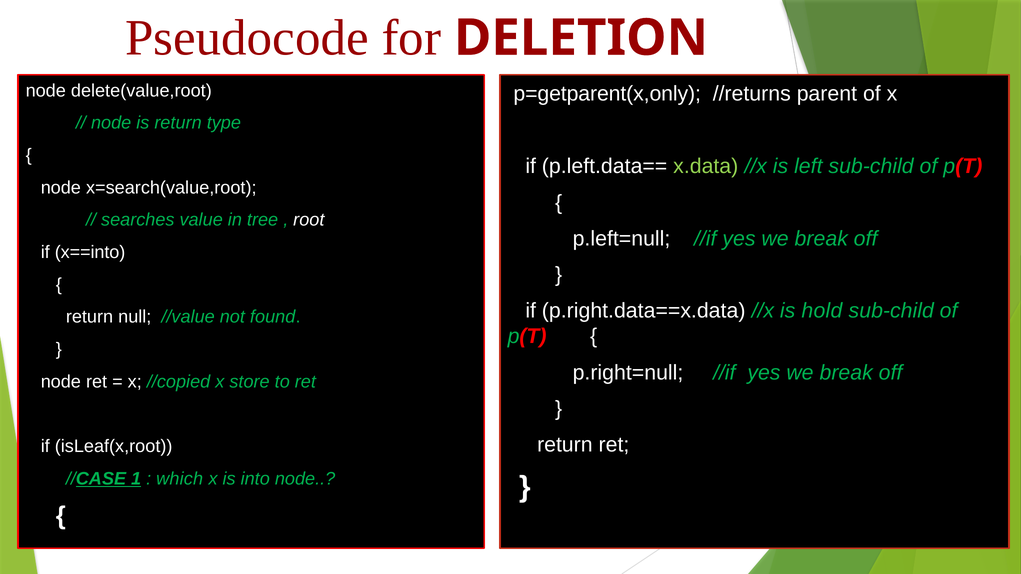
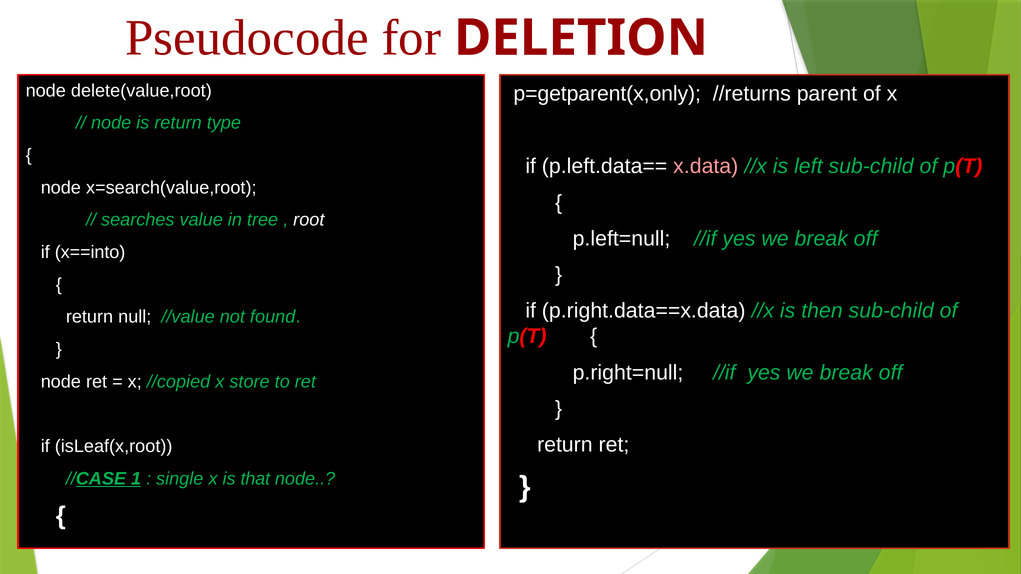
x.data colour: light green -> pink (706, 166)
hold: hold -> then (822, 311)
which: which -> single (180, 479)
into: into -> that (255, 479)
